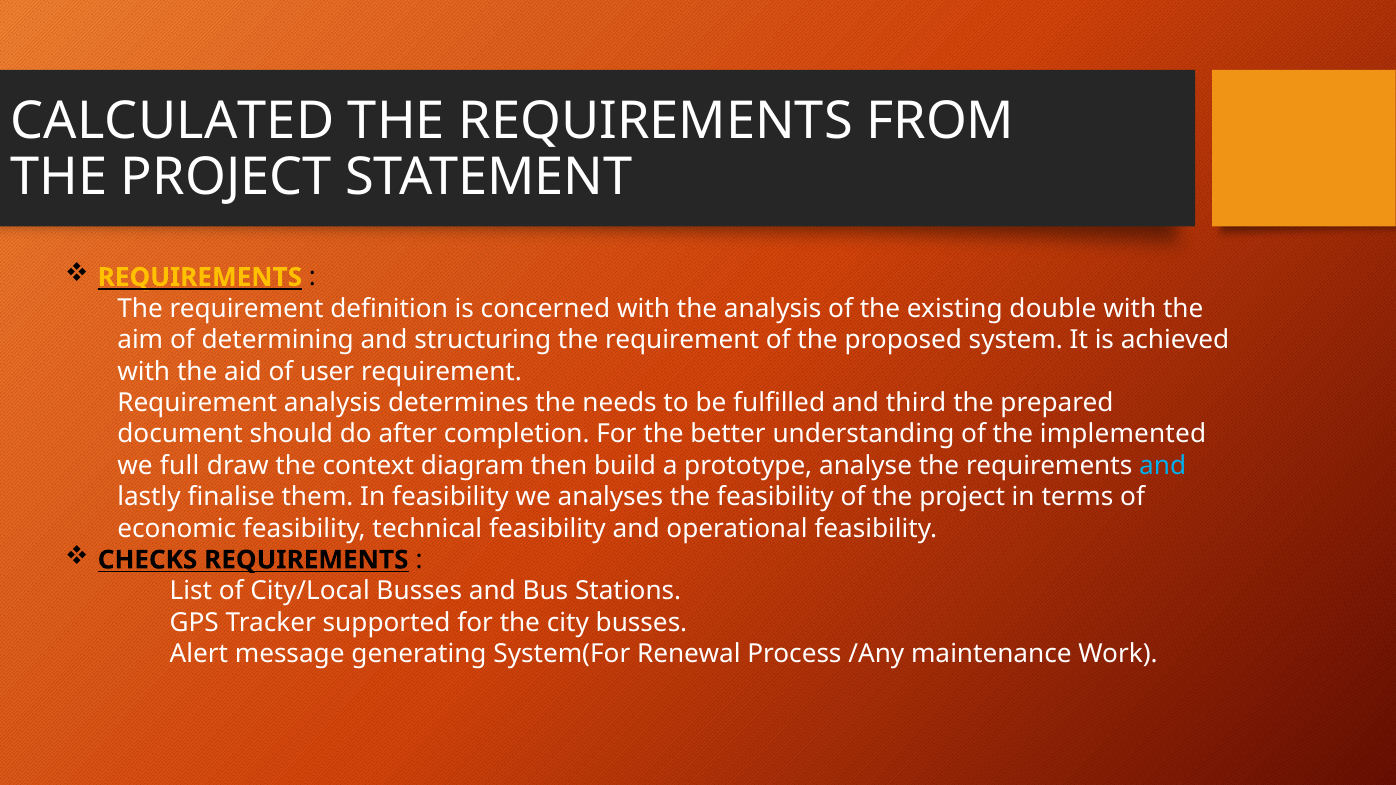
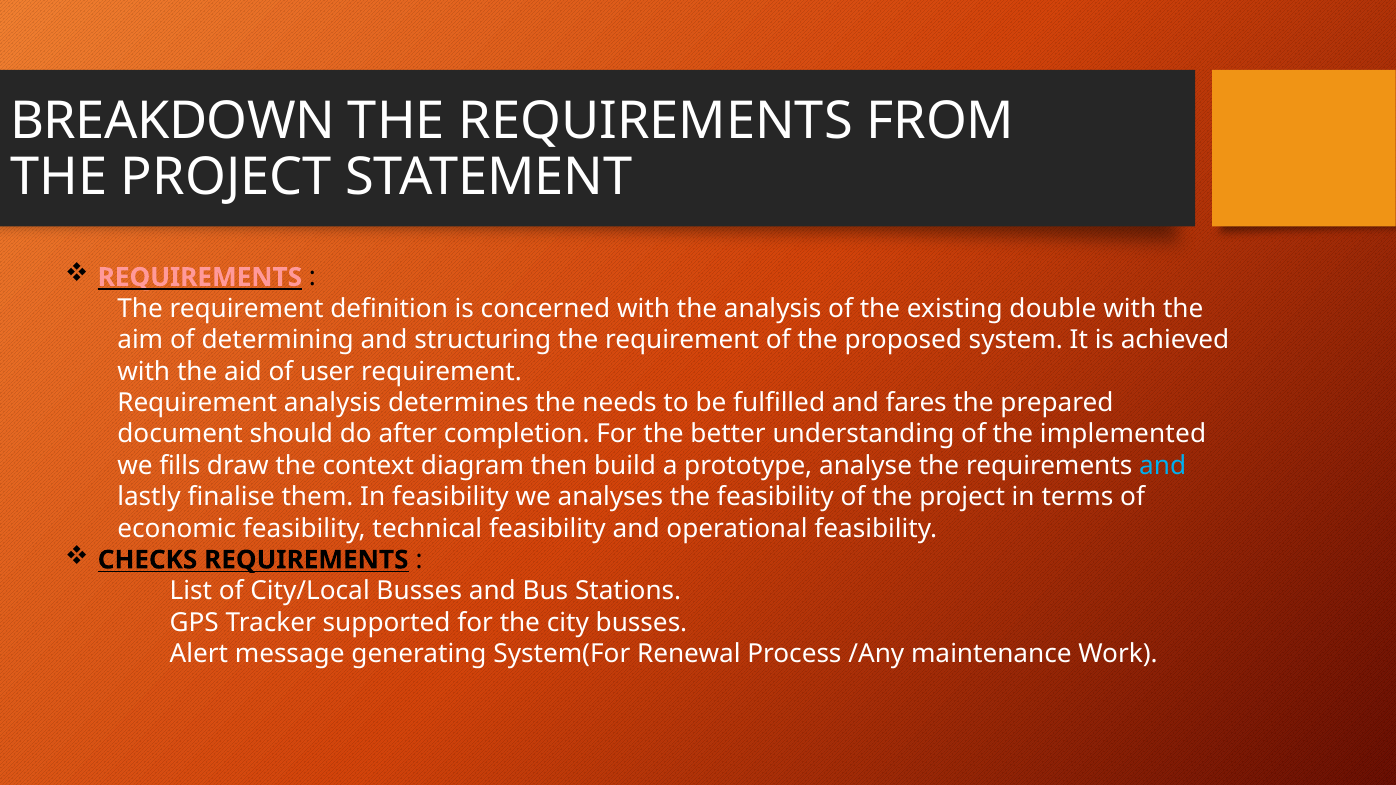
CALCULATED: CALCULATED -> BREAKDOWN (173, 121)
REQUIREMENTS colour: yellow -> pink (200, 277)
third: third -> fares (916, 403)
full: full -> fills (180, 466)
